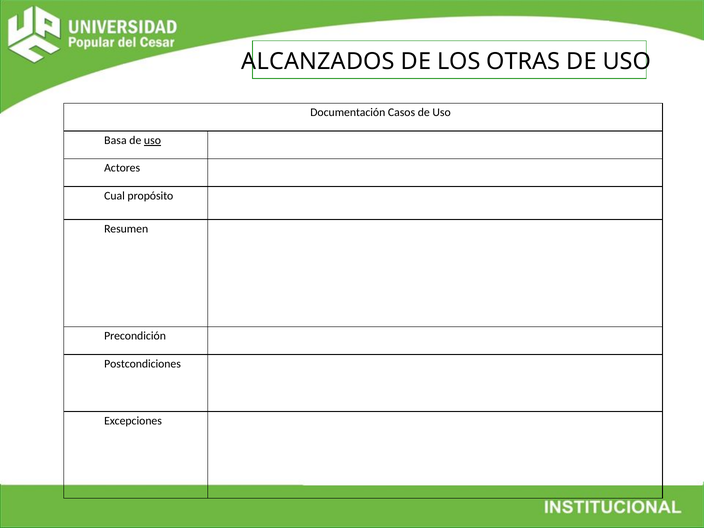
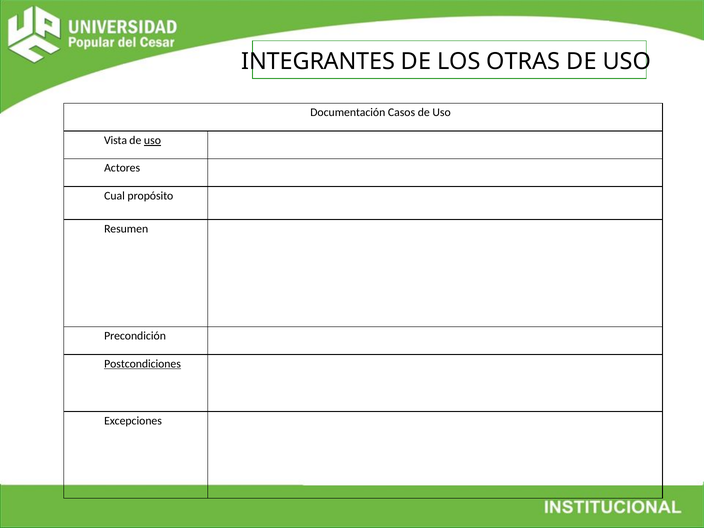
ALCANZADOS: ALCANZADOS -> INTEGRANTES (318, 61)
Basa: Basa -> Vista (116, 140)
Postcondiciones underline: none -> present (143, 364)
